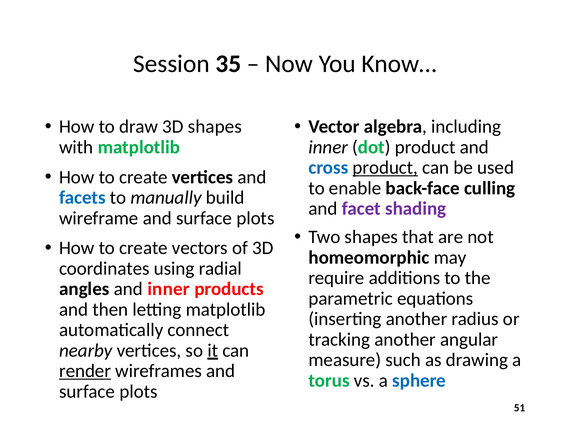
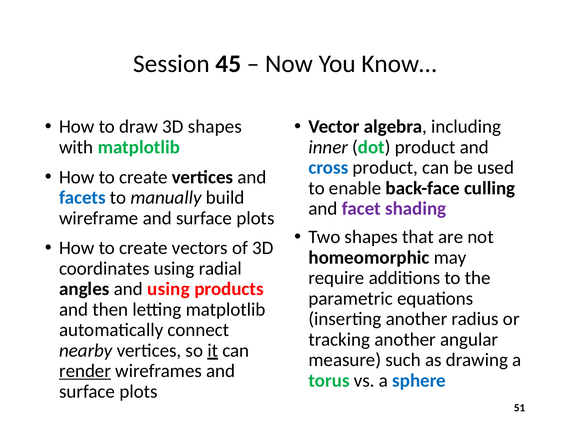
35: 35 -> 45 (228, 64)
product underline: present -> none (385, 168)
and inner: inner -> using (169, 289)
